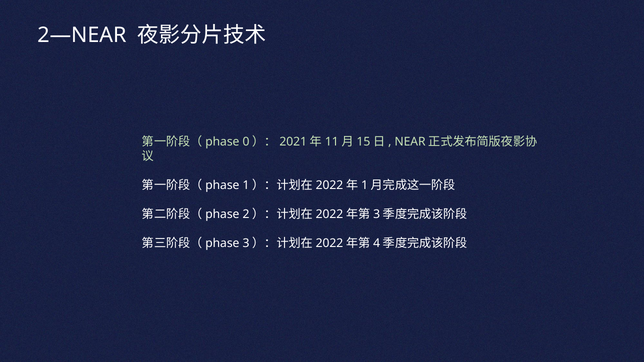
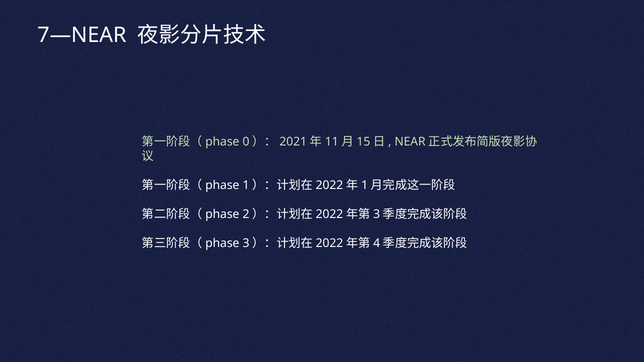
2—NEAR: 2—NEAR -> 7—NEAR (82, 35)
